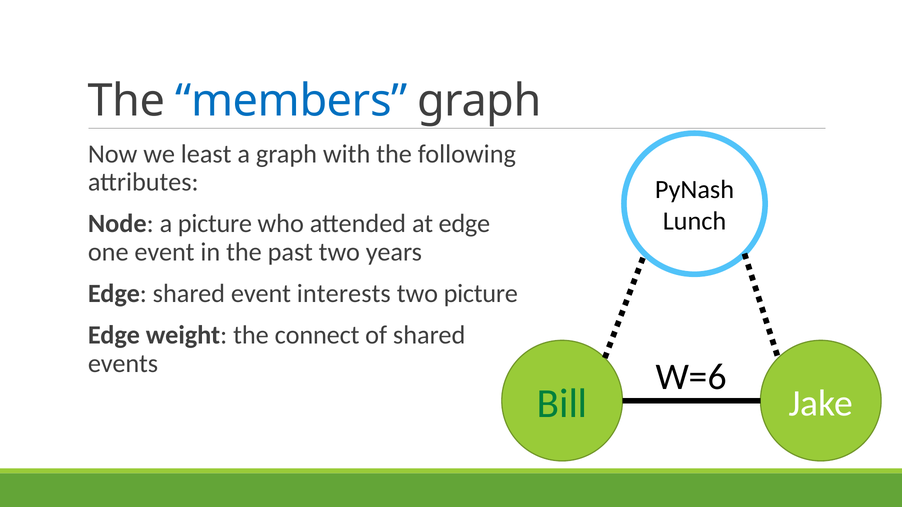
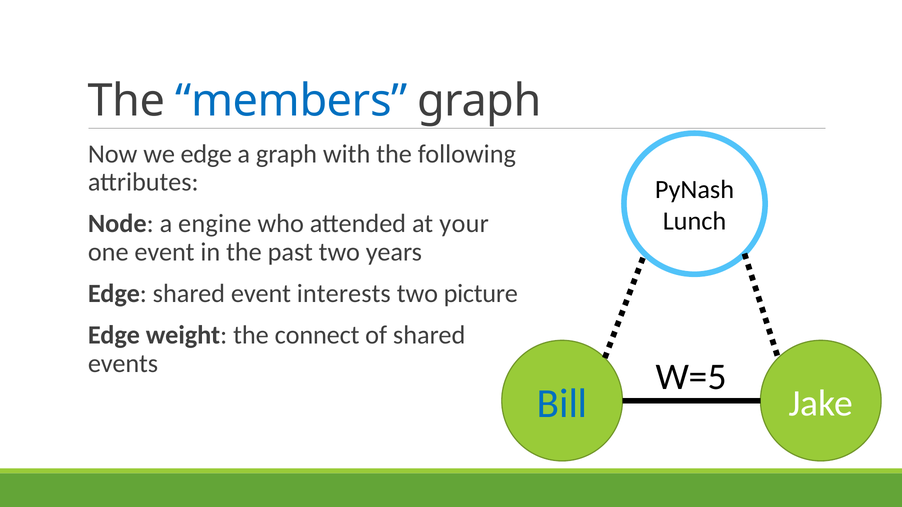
we least: least -> edge (206, 154)
a picture: picture -> engine (215, 224)
at edge: edge -> your (464, 224)
W=6: W=6 -> W=5 (691, 377)
Bill colour: green -> blue (562, 404)
